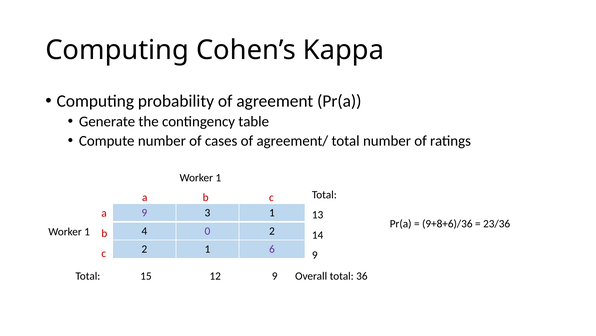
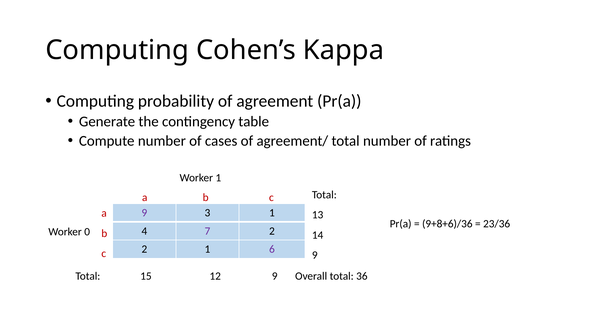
0: 0 -> 7 (207, 231)
1: 1 -> 0 (87, 231)
